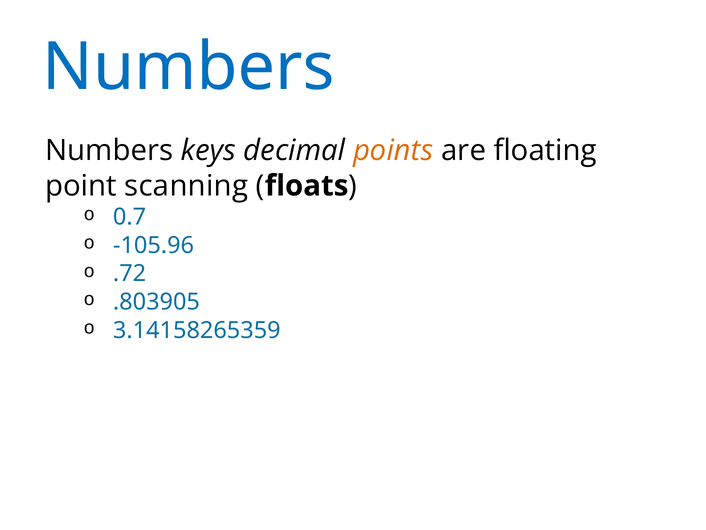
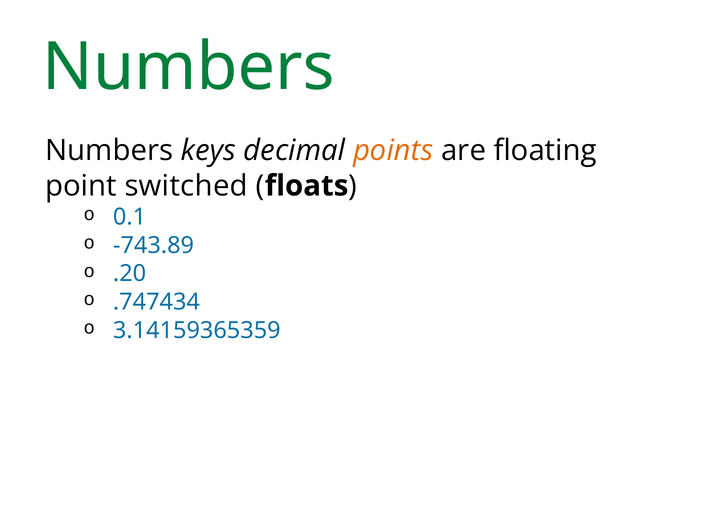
Numbers colour: blue -> green (188, 67)
scanning: scanning -> switched (186, 186)
0.7: 0.7 -> 0.1 (130, 217)
-105.96: -105.96 -> -743.89 (153, 245)
.72: .72 -> .20 (130, 273)
.803905: .803905 -> .747434 (156, 302)
3.14158265359: 3.14158265359 -> 3.14159365359 (197, 330)
